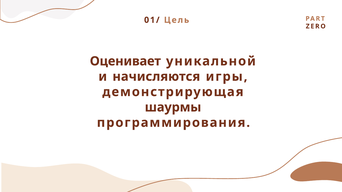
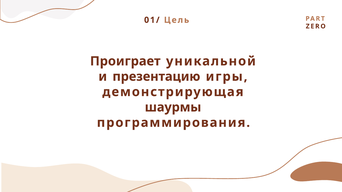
Оценивает: Оценивает -> Проиграет (125, 61)
начисляются: начисляются -> презентацию (156, 77)
